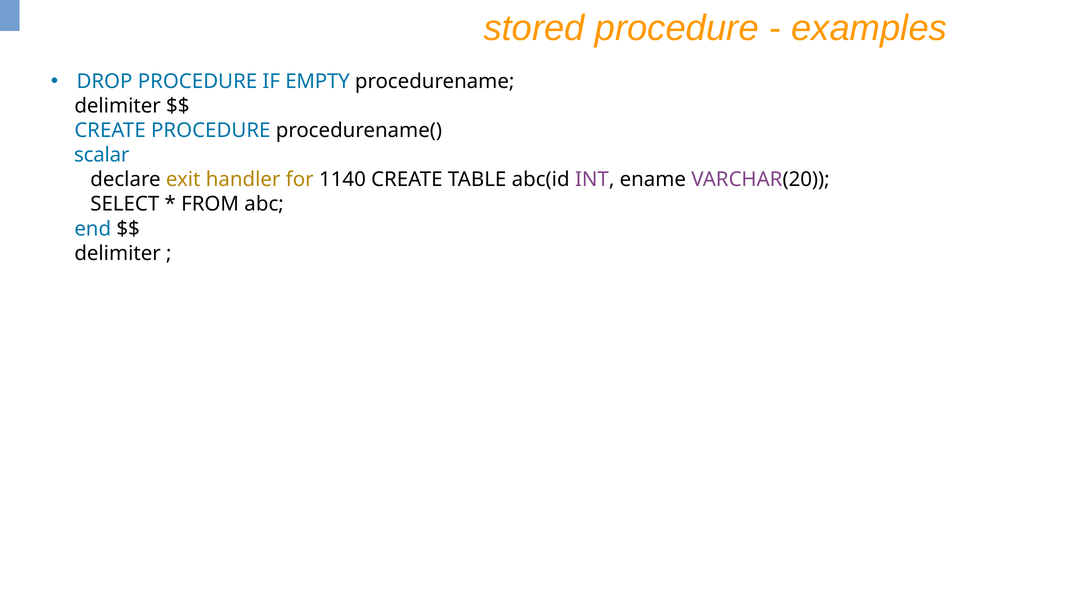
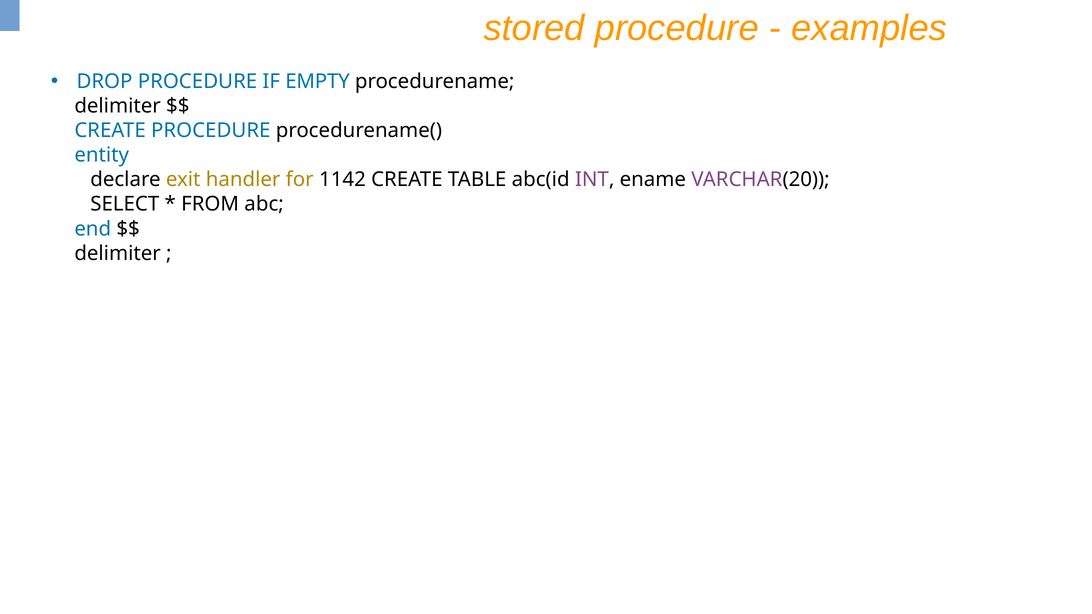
scalar: scalar -> entity (102, 155)
1140: 1140 -> 1142 (343, 180)
